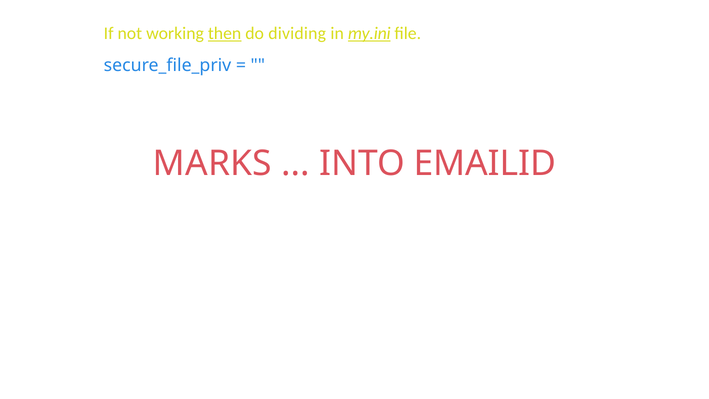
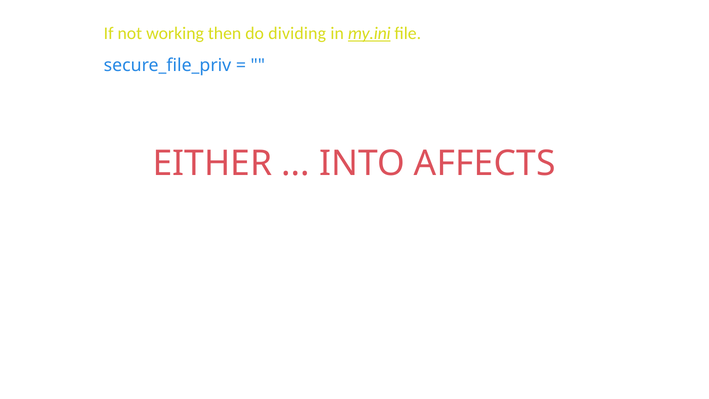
then underline: present -> none (225, 33)
MARKS: MARKS -> EITHER (212, 164)
EMAILID: EMAILID -> AFFECTS (485, 164)
